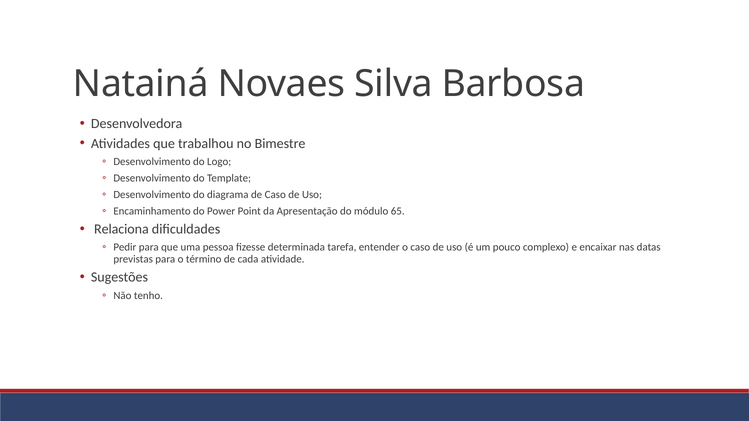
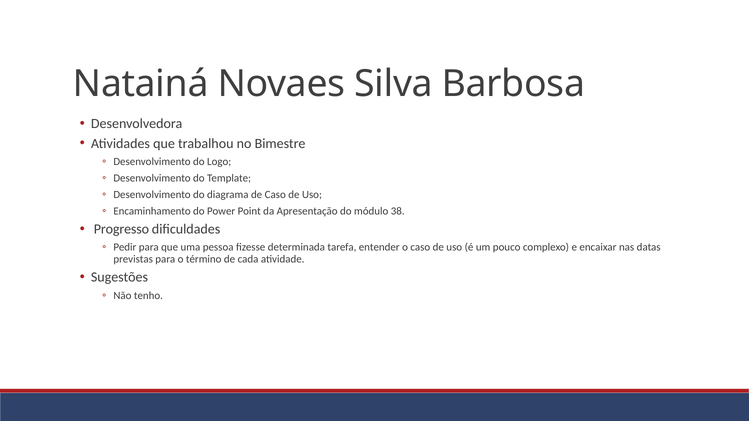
65: 65 -> 38 (398, 211)
Relaciona: Relaciona -> Progresso (121, 229)
